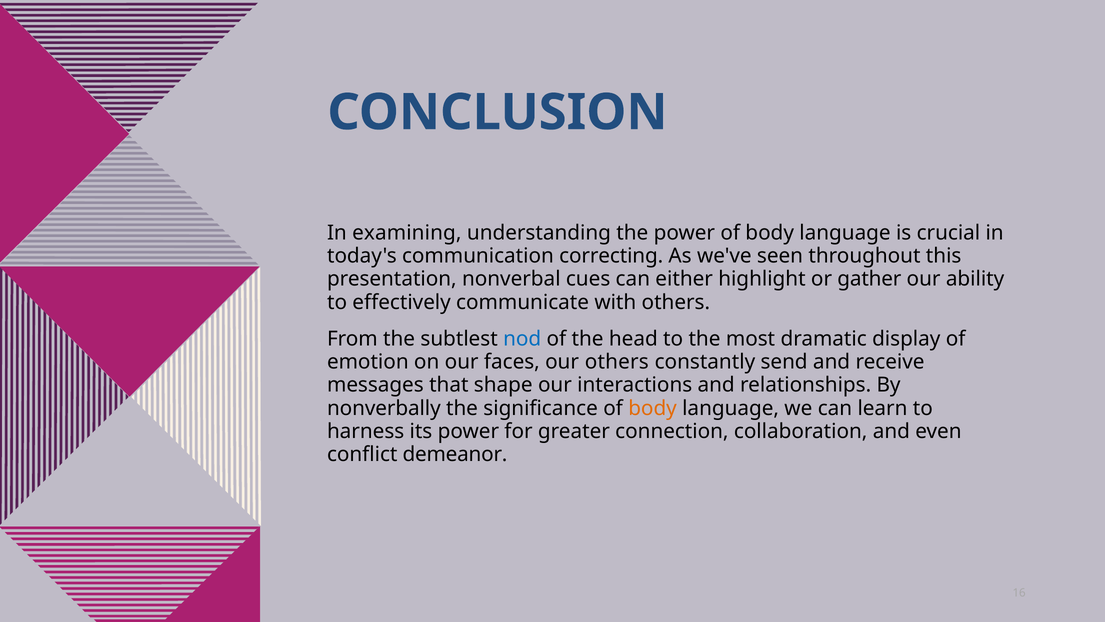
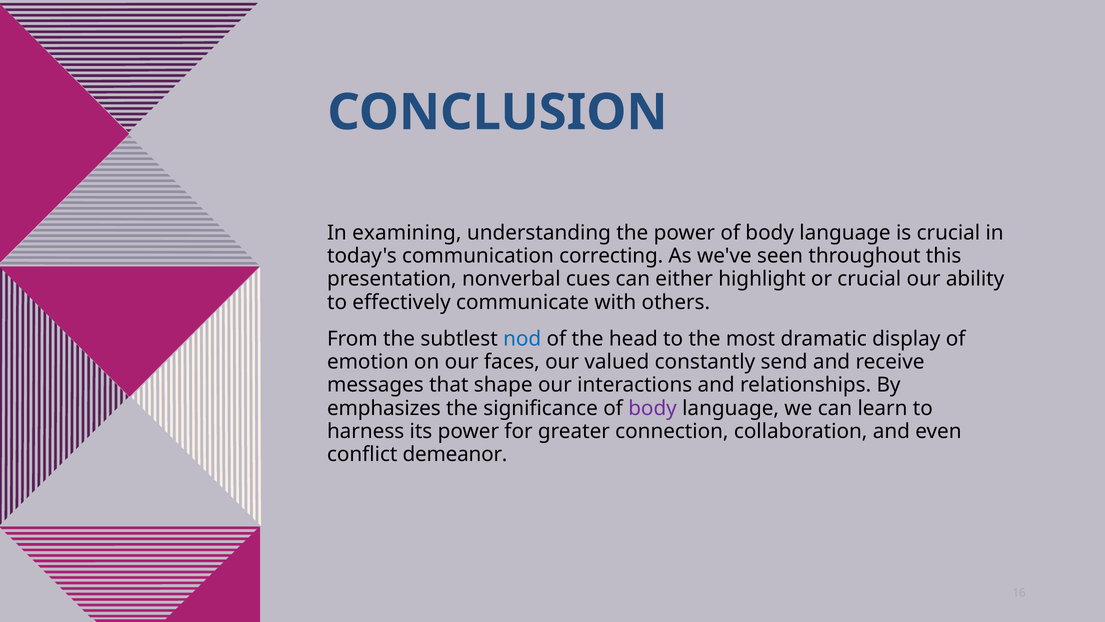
or gather: gather -> crucial (869, 279)
our others: others -> valued (617, 362)
nonverbally: nonverbally -> emphasizes (384, 408)
body colour: orange -> purple (653, 408)
